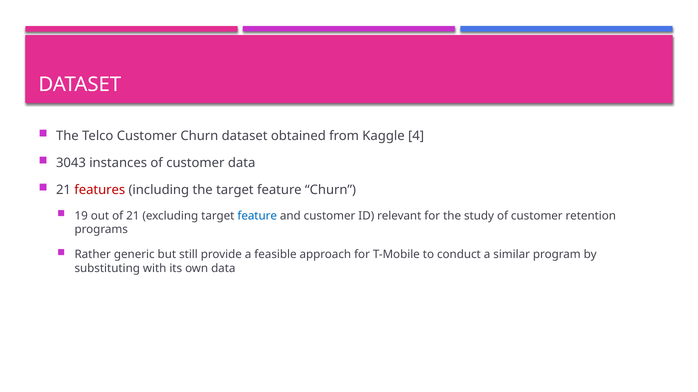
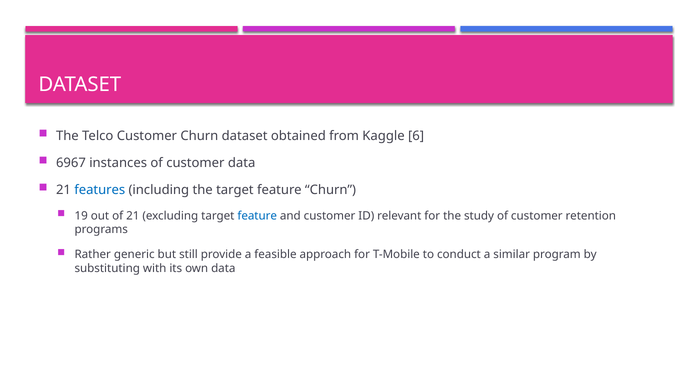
4: 4 -> 6 (416, 136)
3043: 3043 -> 6967 (71, 163)
features colour: red -> blue (100, 190)
